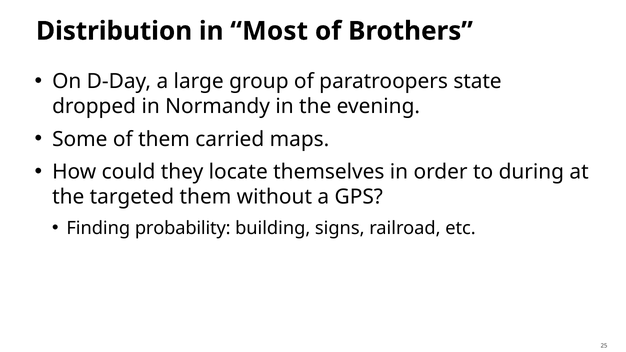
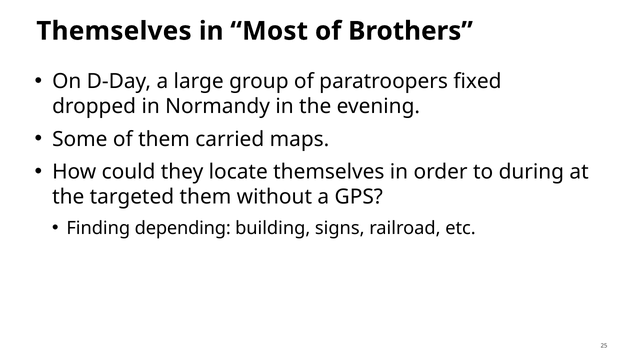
Distribution: Distribution -> Themselves (114, 31)
state: state -> fixed (477, 81)
probability: probability -> depending (183, 228)
